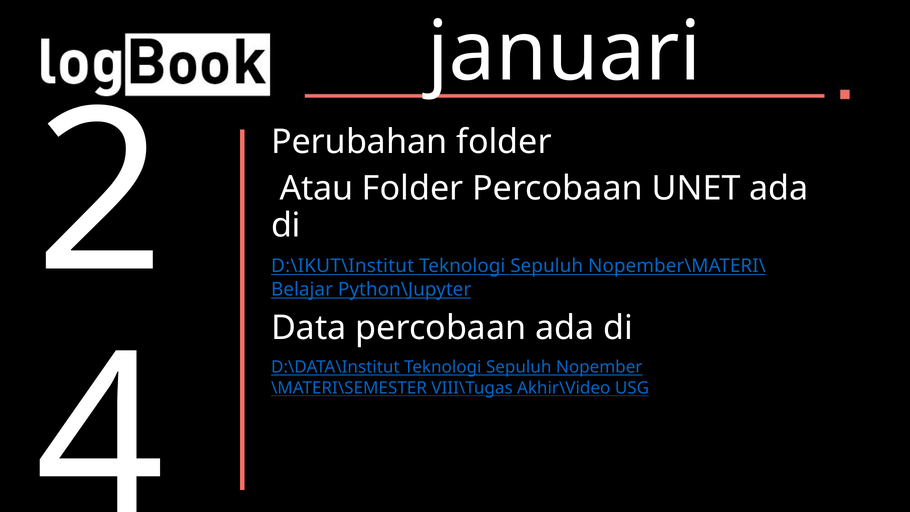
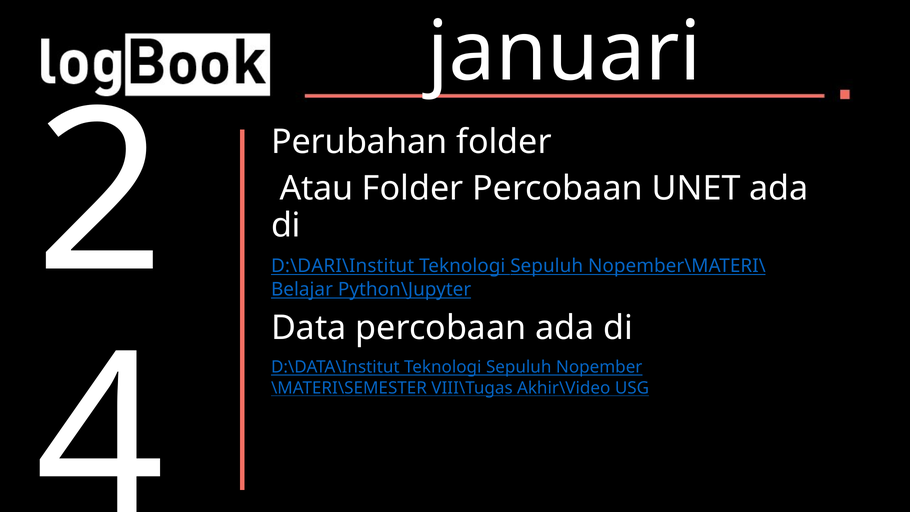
D:\IKUT\Institut: D:\IKUT\Institut -> D:\DARI\Institut (343, 266)
